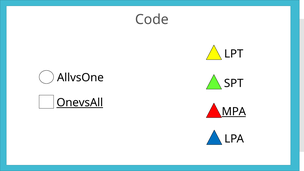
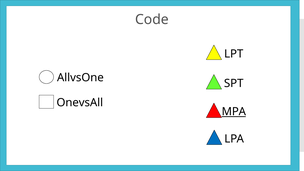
OnevsAll underline: present -> none (80, 103)
